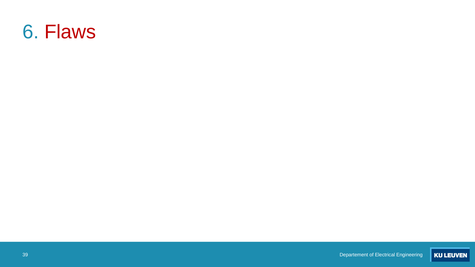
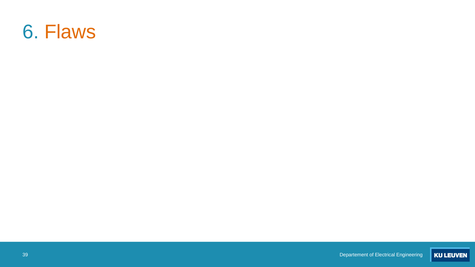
Flaws colour: red -> orange (70, 32)
